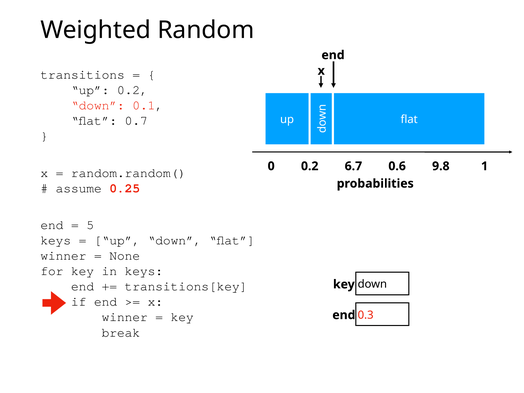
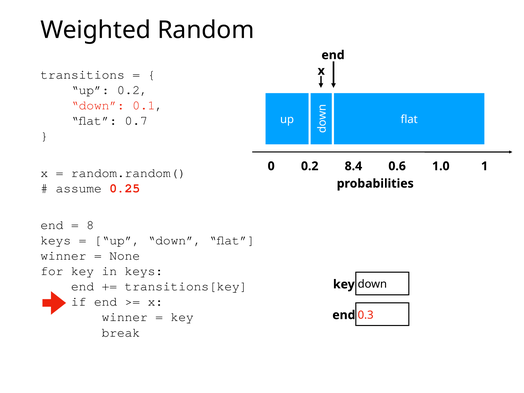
6.7: 6.7 -> 8.4 (353, 166)
9.8: 9.8 -> 1.0 (441, 166)
5: 5 -> 8 (90, 225)
